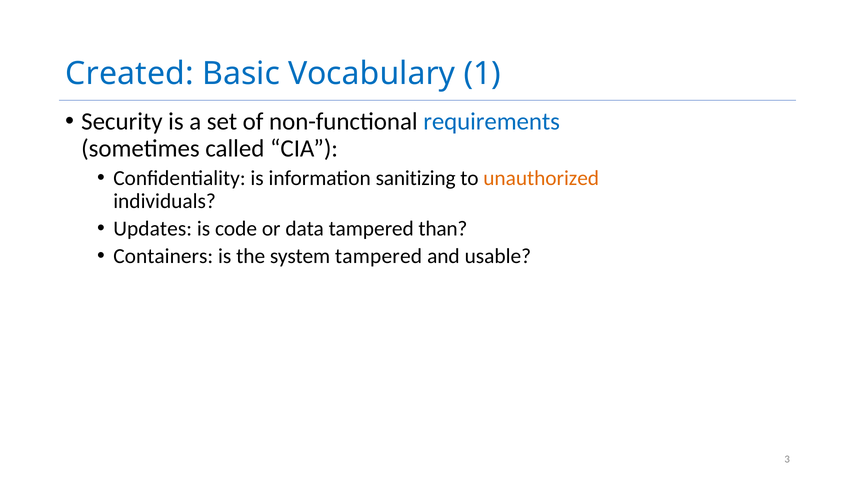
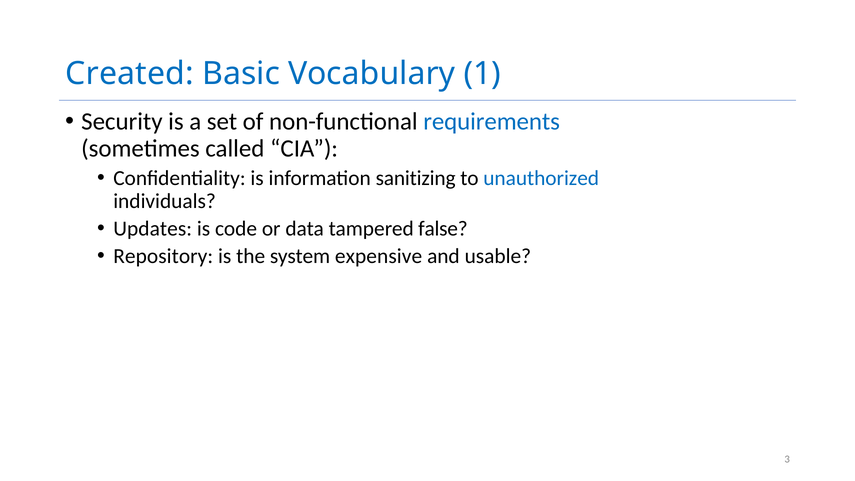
unauthorized colour: orange -> blue (541, 178)
than: than -> false (443, 229)
Containers: Containers -> Repository (163, 256)
system tampered: tampered -> expensive (379, 256)
